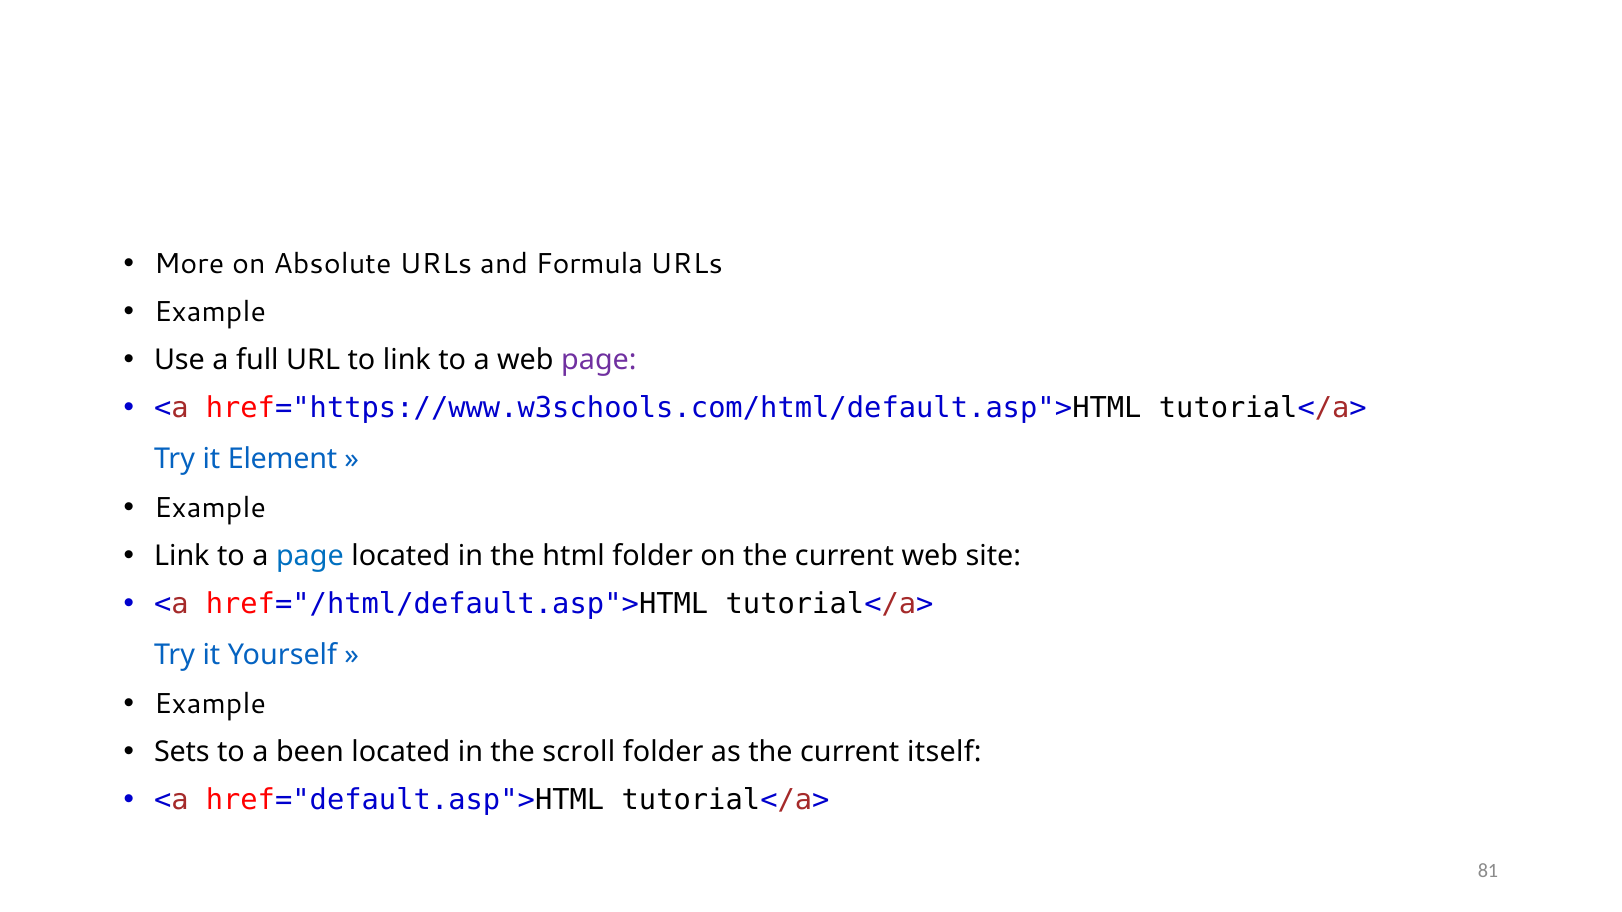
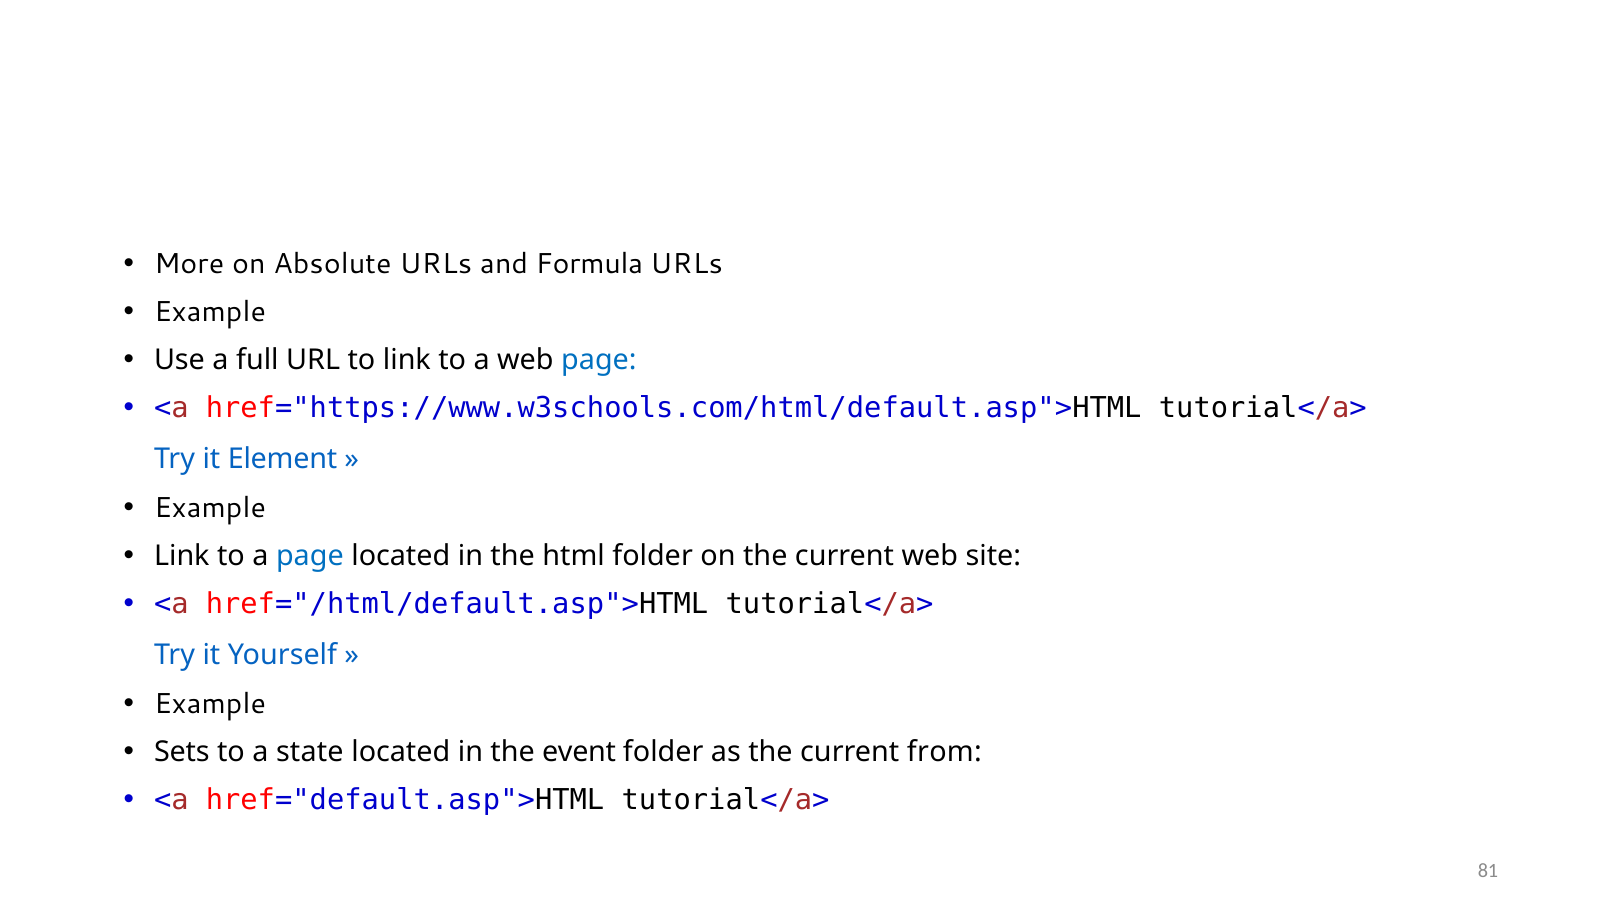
page colour: purple -> blue (599, 360)
been: been -> state (310, 752)
scroll: scroll -> event (579, 752)
itself: itself -> from (944, 752)
